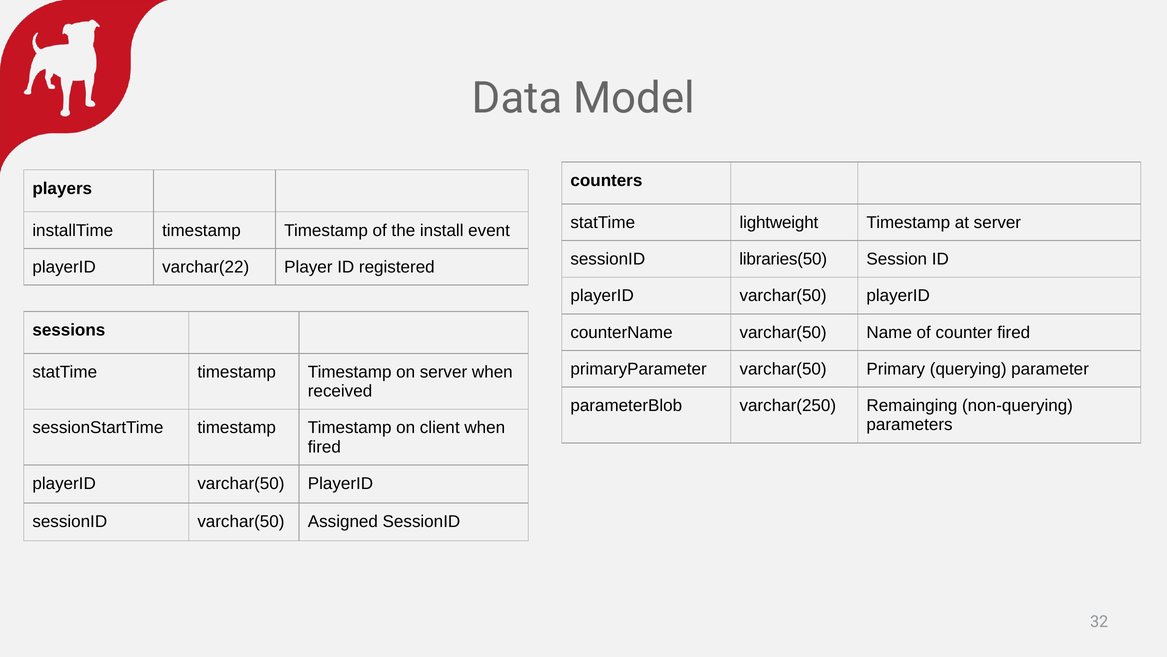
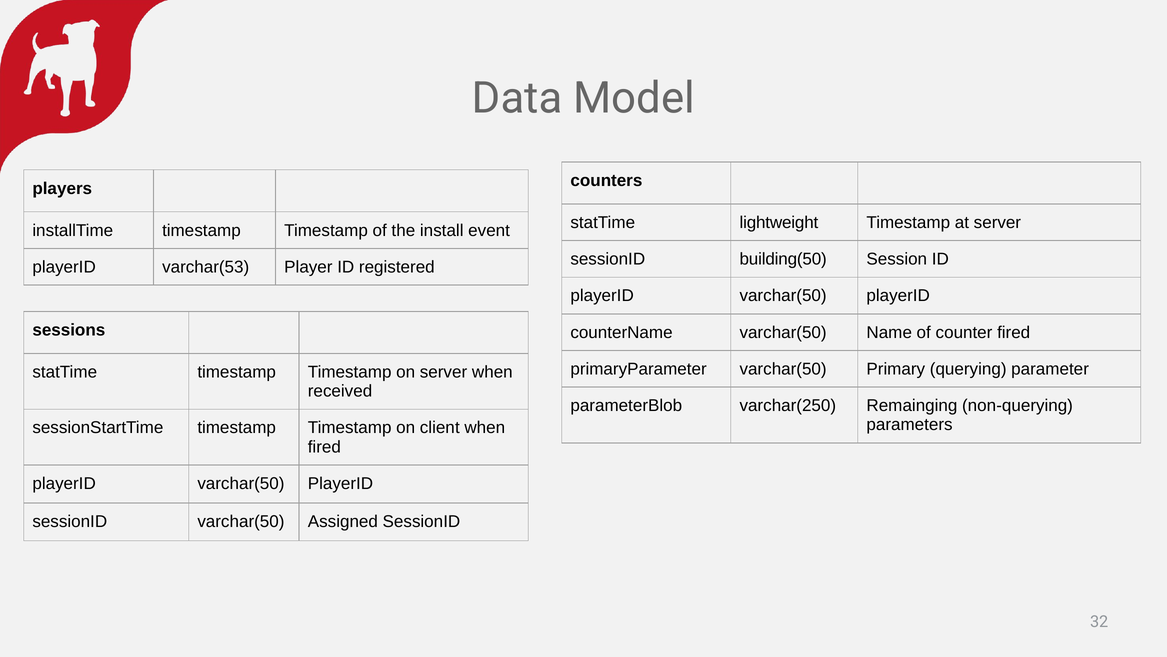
libraries(50: libraries(50 -> building(50 (783, 259)
varchar(22: varchar(22 -> varchar(53 (206, 267)
